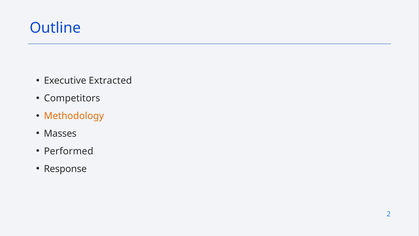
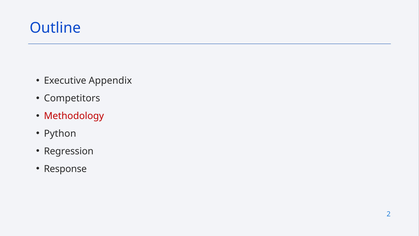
Extracted: Extracted -> Appendix (110, 81)
Methodology colour: orange -> red (74, 116)
Masses: Masses -> Python (60, 133)
Performed: Performed -> Regression (69, 151)
